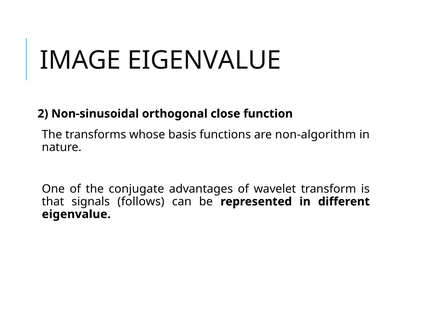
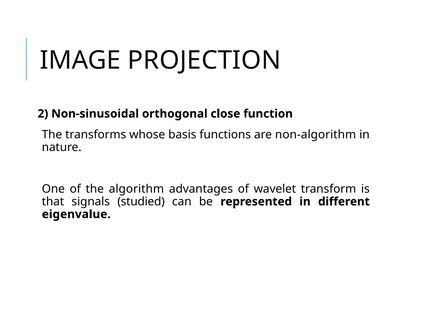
IMAGE EIGENVALUE: EIGENVALUE -> PROJECTION (204, 61)
conjugate: conjugate -> algorithm (136, 189)
follows: follows -> studied (141, 202)
